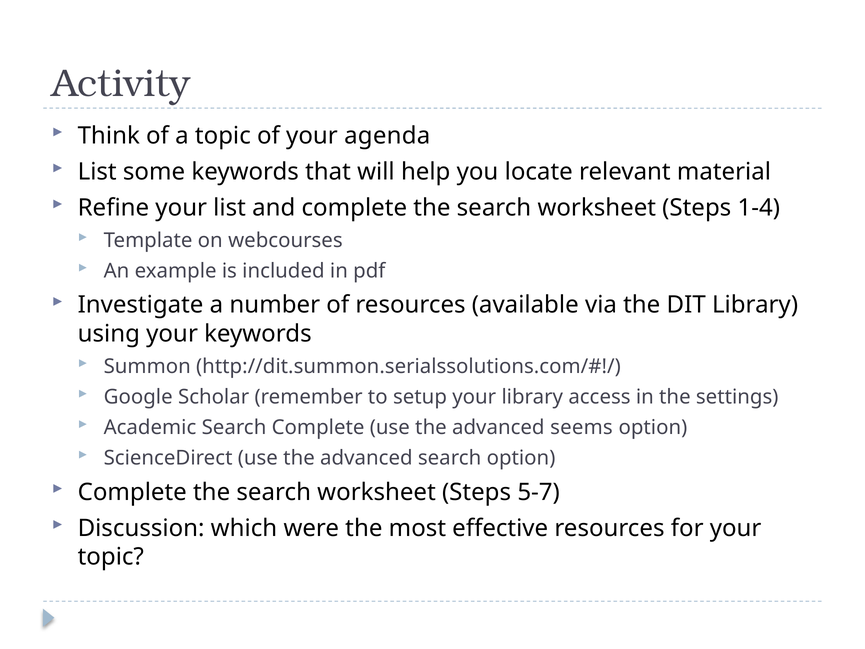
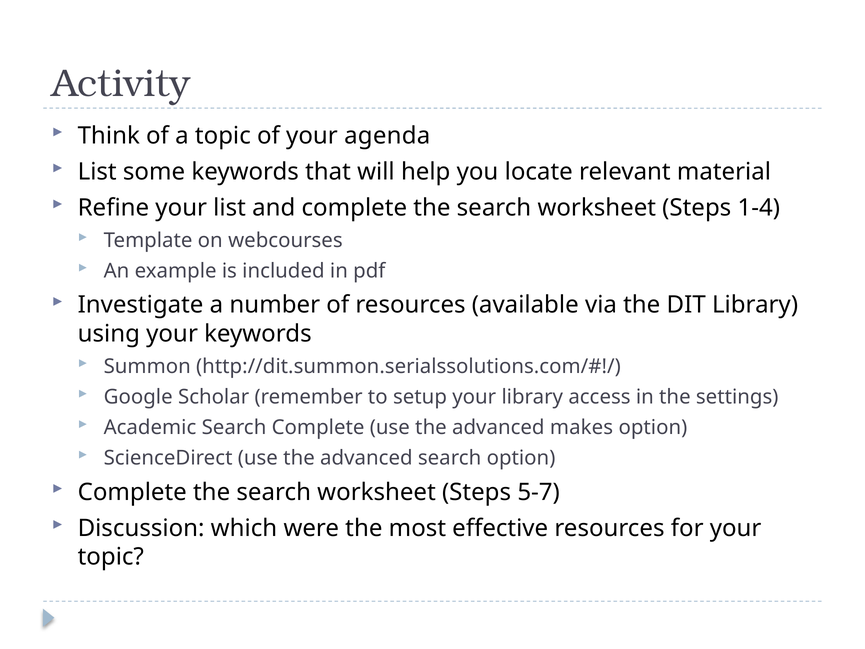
seems: seems -> makes (582, 427)
